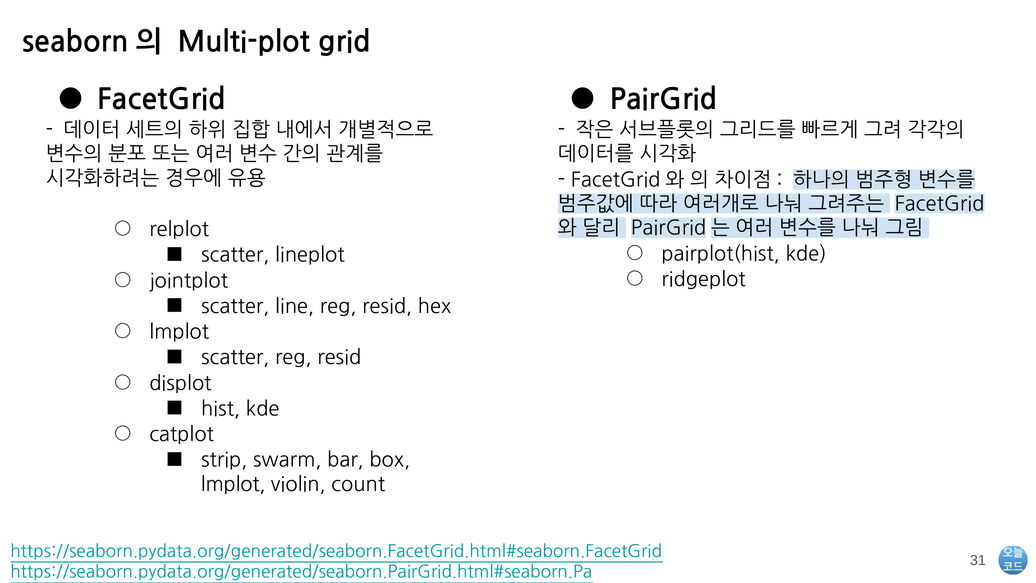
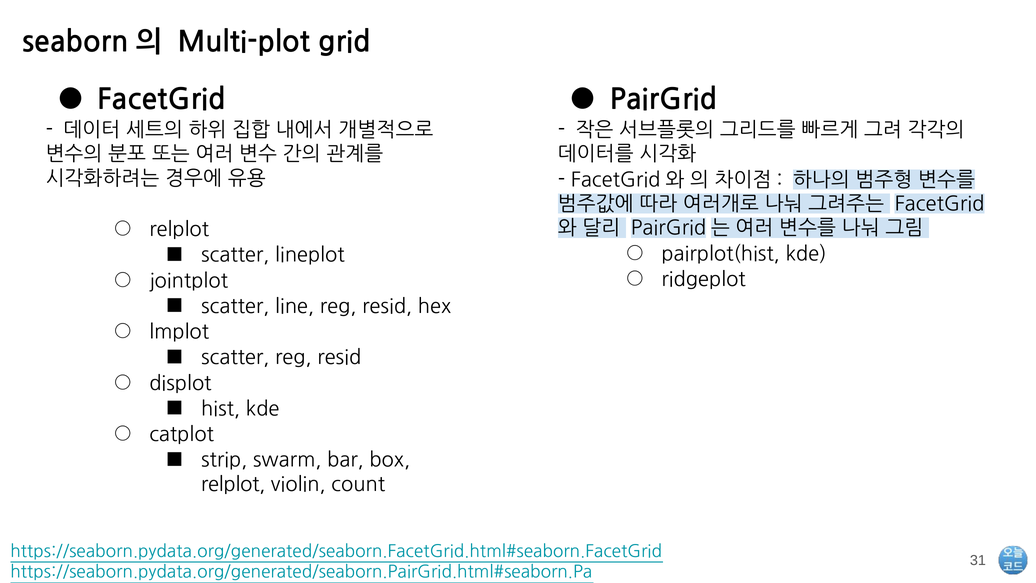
lmplot: lmplot -> relplot (233, 484)
